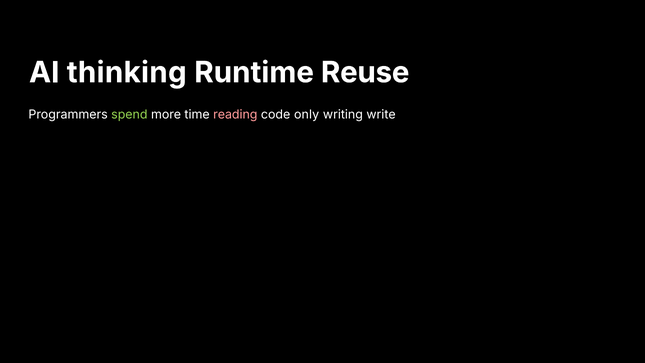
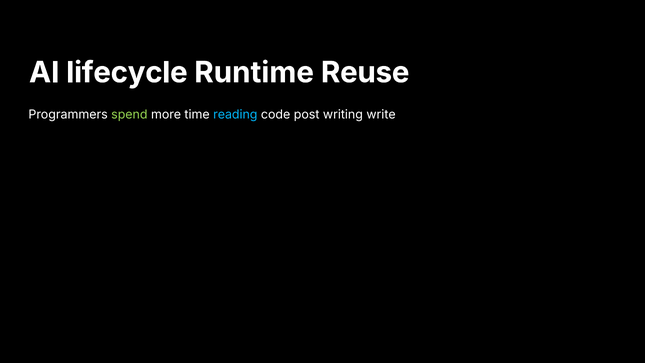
thinking: thinking -> lifecycle (127, 73)
reading colour: pink -> light blue (235, 114)
only: only -> post (307, 114)
